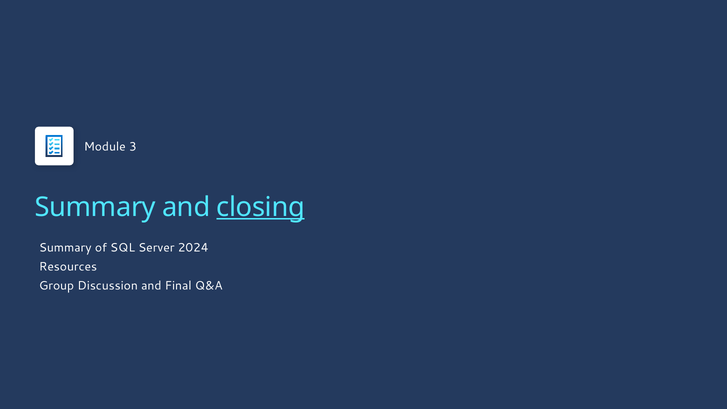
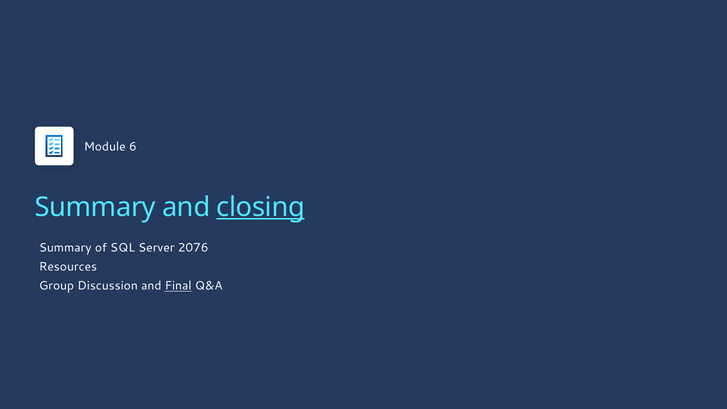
3: 3 -> 6 (133, 147)
2024: 2024 -> 2076 (193, 248)
Final underline: none -> present (178, 286)
